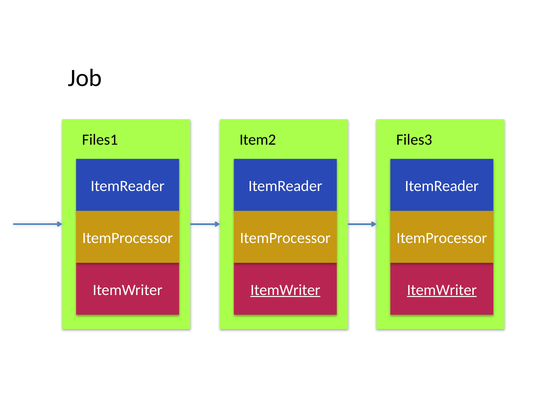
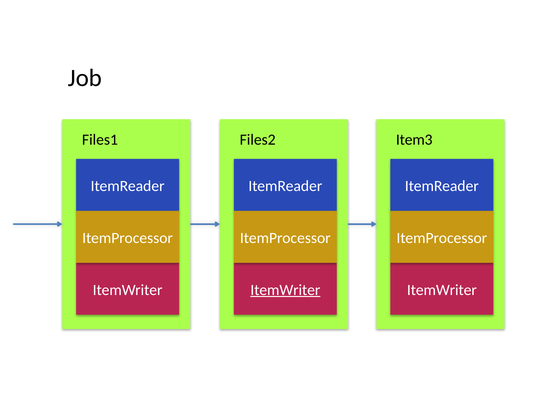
Item2: Item2 -> Files2 (258, 140)
Files3: Files3 -> Item3 (414, 140)
ItemWriter underline: present -> none (442, 290)
